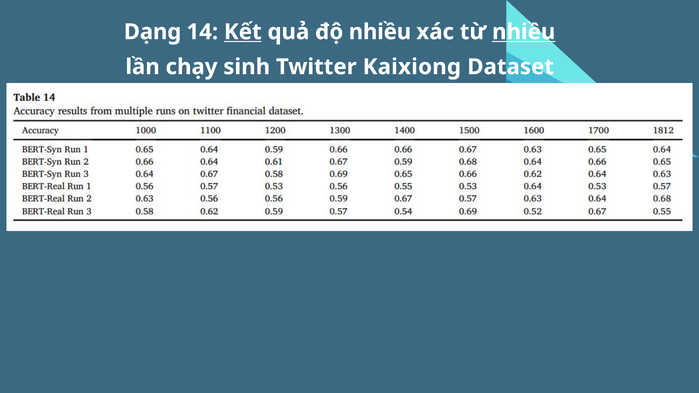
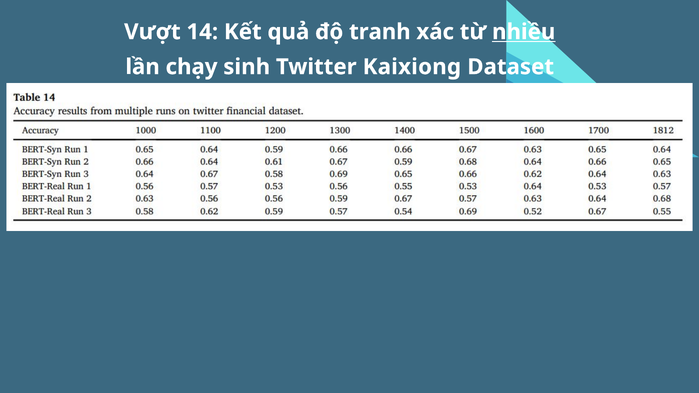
Dạng: Dạng -> Vượt (152, 32)
Kết underline: present -> none (243, 32)
độ nhiều: nhiều -> tranh (380, 32)
